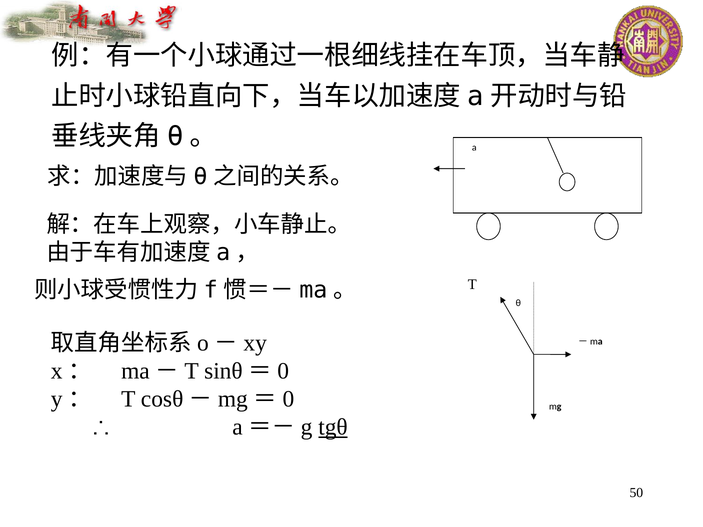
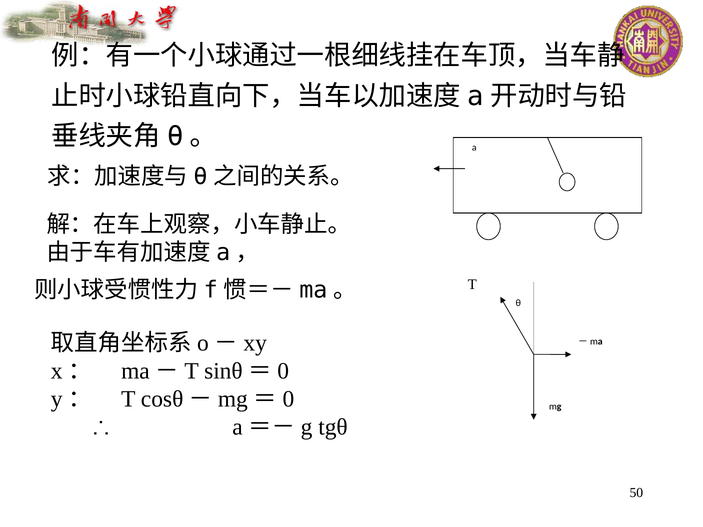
tgθ underline: present -> none (333, 427)
